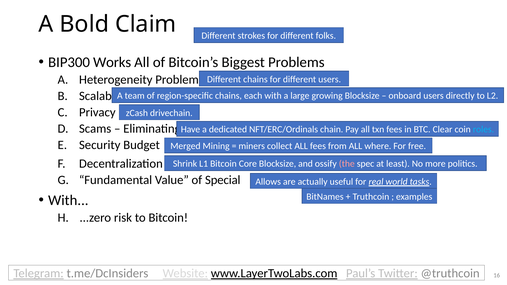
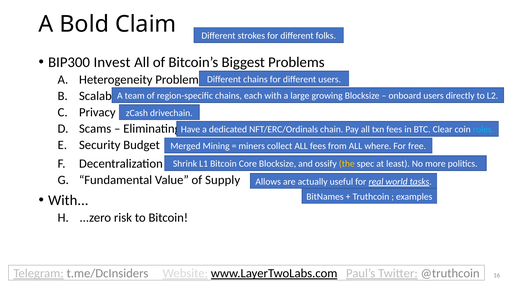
Works: Works -> Invest (112, 62)
the colour: pink -> yellow (347, 164)
Special: Special -> Supply (223, 180)
